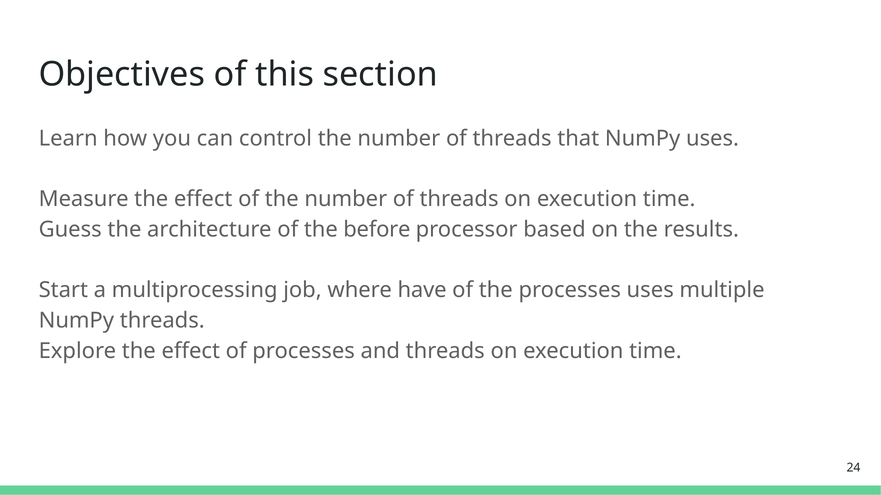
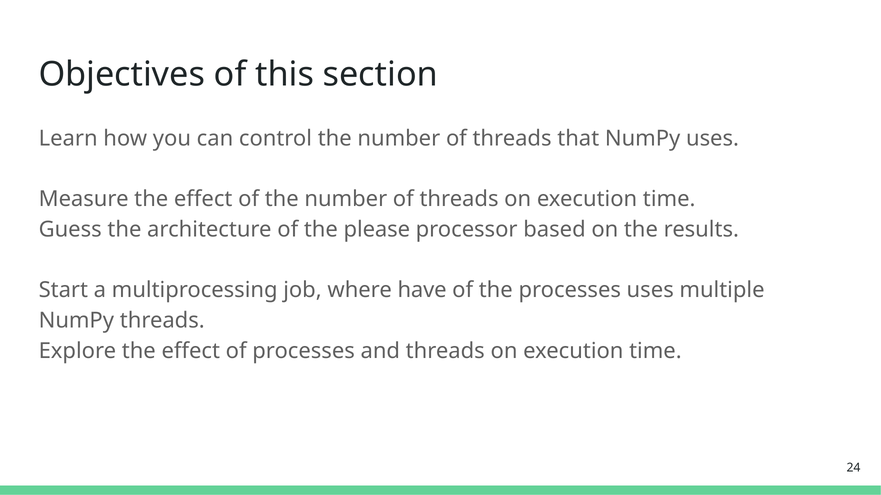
before: before -> please (377, 230)
